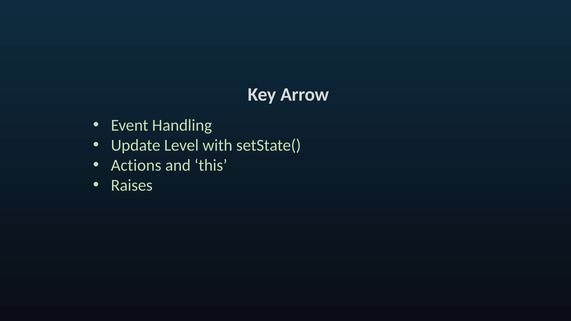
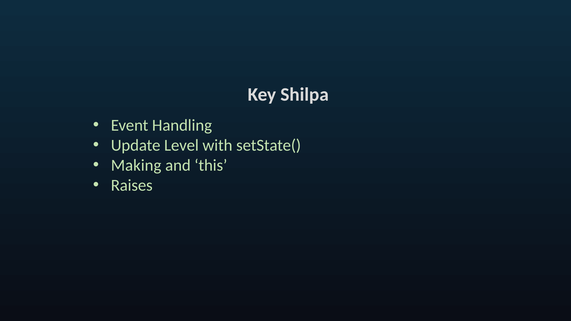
Arrow: Arrow -> Shilpa (305, 95)
Actions: Actions -> Making (136, 165)
